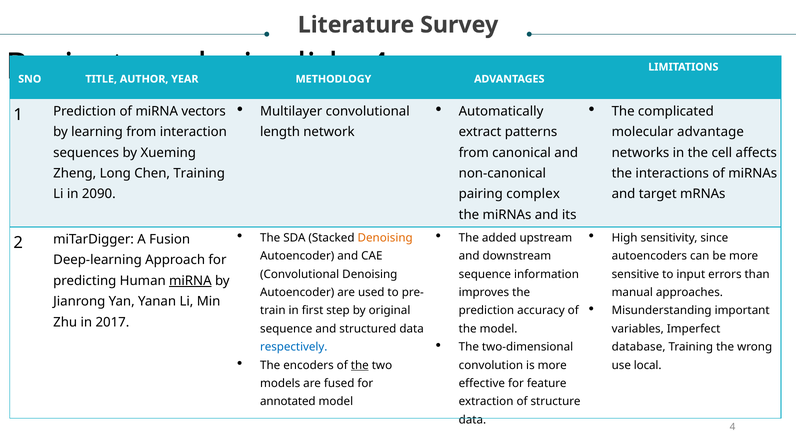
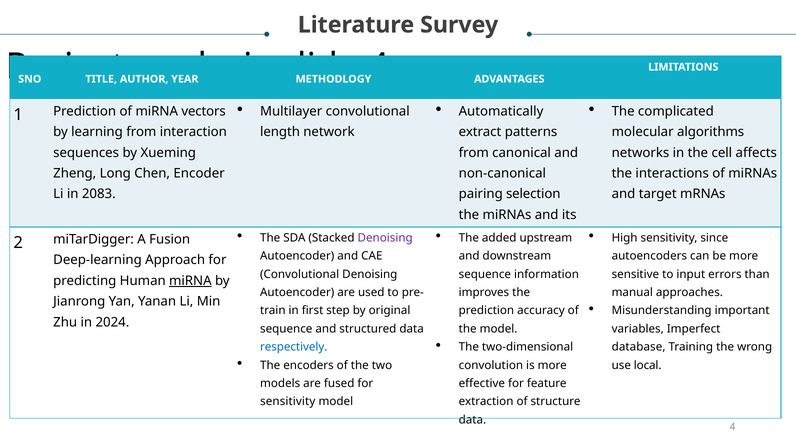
advantage: advantage -> algorithms (711, 132)
Chen Training: Training -> Encoder (199, 173)
2090: 2090 -> 2083 (99, 194)
complex: complex -> selection (533, 194)
Denoising colour: orange -> purple (385, 238)
2017: 2017 -> 2024 (112, 322)
the underline: present -> none (360, 365)
annotated: annotated -> sensitivity (288, 401)
